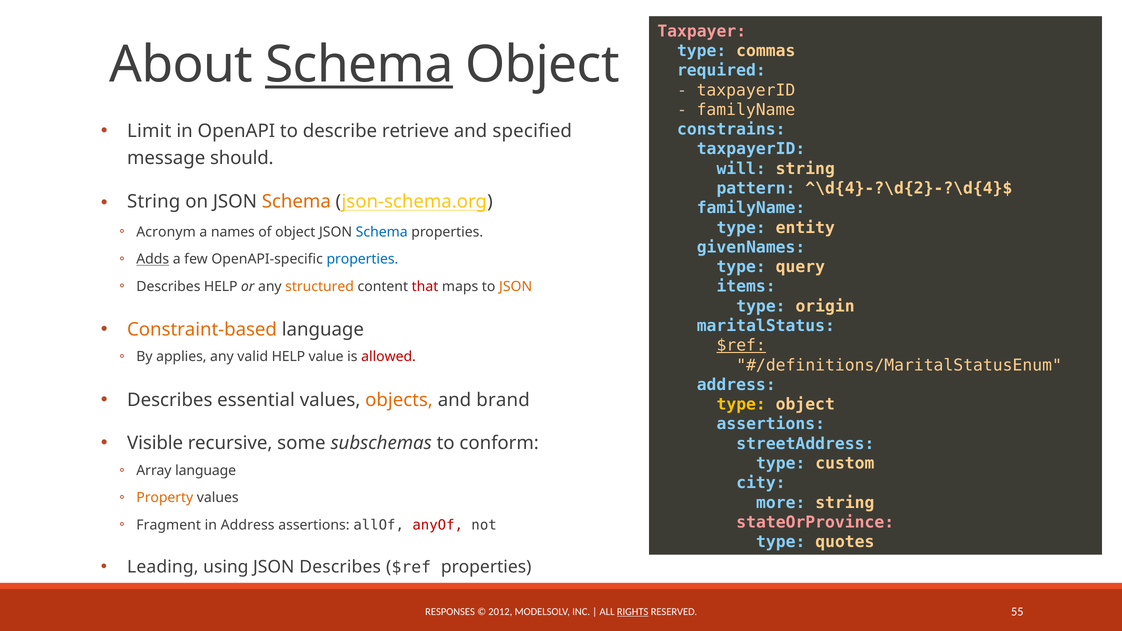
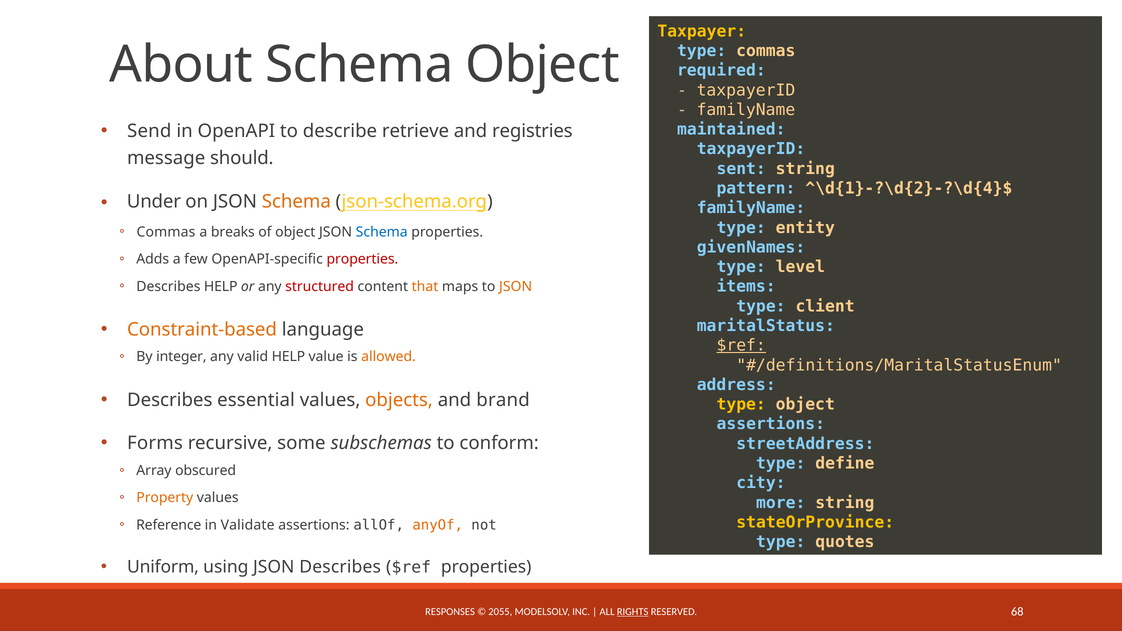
Taxpayer colour: pink -> yellow (702, 31)
Schema underline: present -> none (359, 65)
Limit: Limit -> Send (149, 131)
specified: specified -> registries (532, 131)
constrains: constrains -> maintained (731, 129)
will: will -> sent (741, 169)
^\d{4}-?\d{2}-?\d{4}$: ^\d{4}-?\d{2}-?\d{4}$ -> ^\d{1}-?\d{2}-?\d{4}$ (909, 188)
String: String -> Under (154, 202)
Acronym: Acronym -> Commas (166, 232)
names: names -> breaks (233, 232)
Adds underline: present -> none (153, 259)
properties colour: blue -> red (362, 259)
query: query -> level (800, 267)
structured colour: orange -> red (320, 286)
that colour: red -> orange (425, 286)
origin: origin -> client (825, 306)
applies: applies -> integer (181, 357)
allowed colour: red -> orange (389, 357)
Visible: Visible -> Forms (155, 443)
custom: custom -> define (845, 463)
Array language: language -> obscured (206, 471)
stateOrProvince colour: pink -> yellow (815, 522)
Fragment: Fragment -> Reference (169, 525)
in Address: Address -> Validate (248, 525)
anyOf colour: red -> orange (438, 525)
Leading: Leading -> Uniform (163, 567)
2012: 2012 -> 2055 (500, 612)
55: 55 -> 68 (1017, 612)
